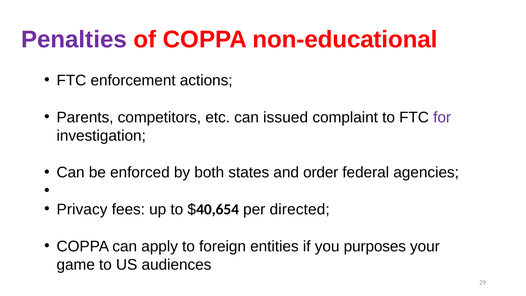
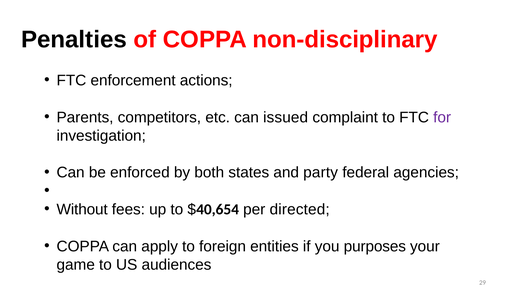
Penalties colour: purple -> black (74, 39)
non-educational: non-educational -> non-disciplinary (345, 39)
order: order -> party (321, 172)
Privacy: Privacy -> Without (82, 209)
